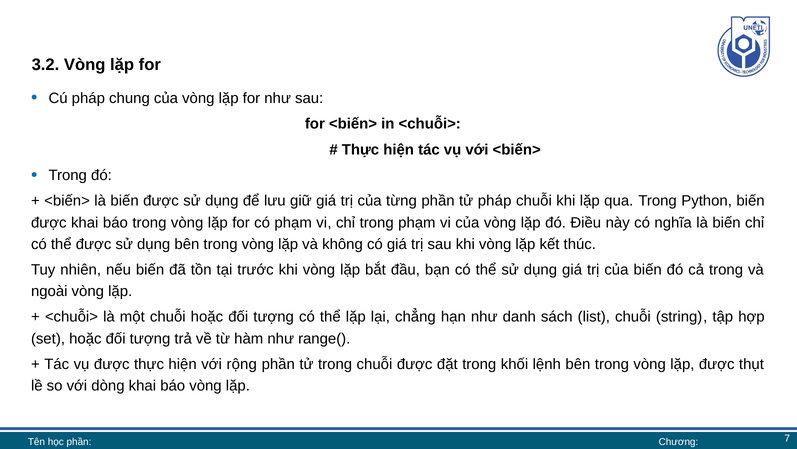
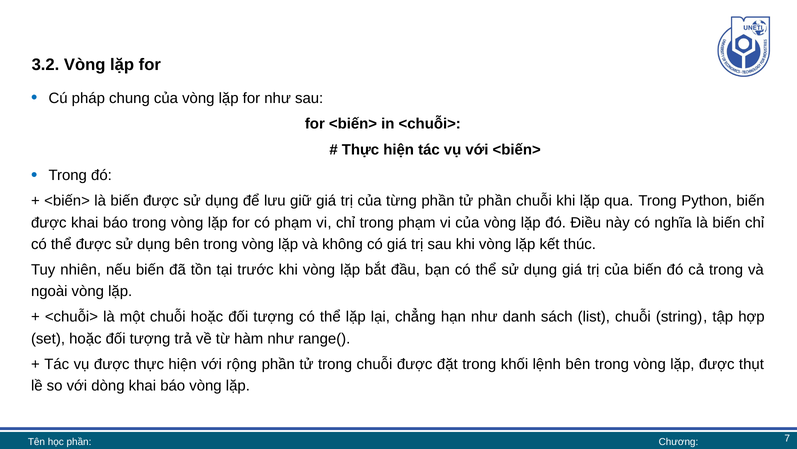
tử pháp: pháp -> phần (495, 201)
